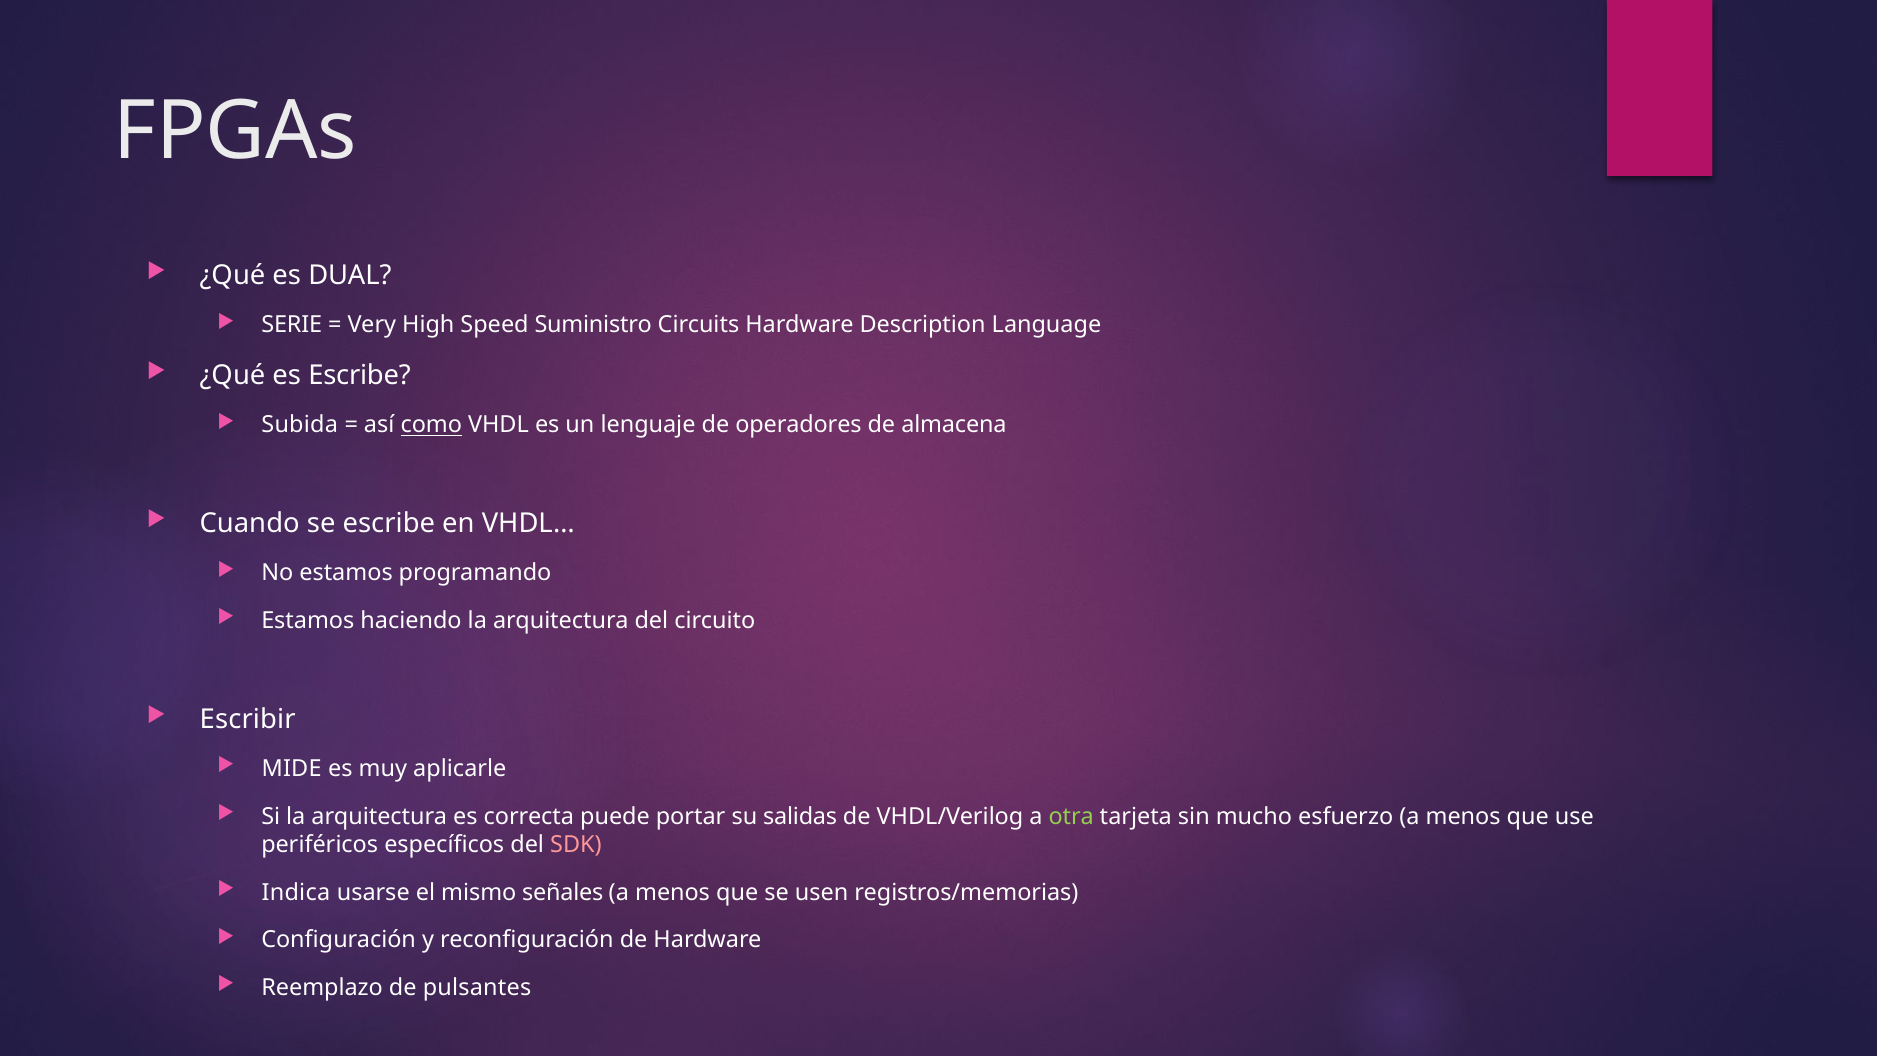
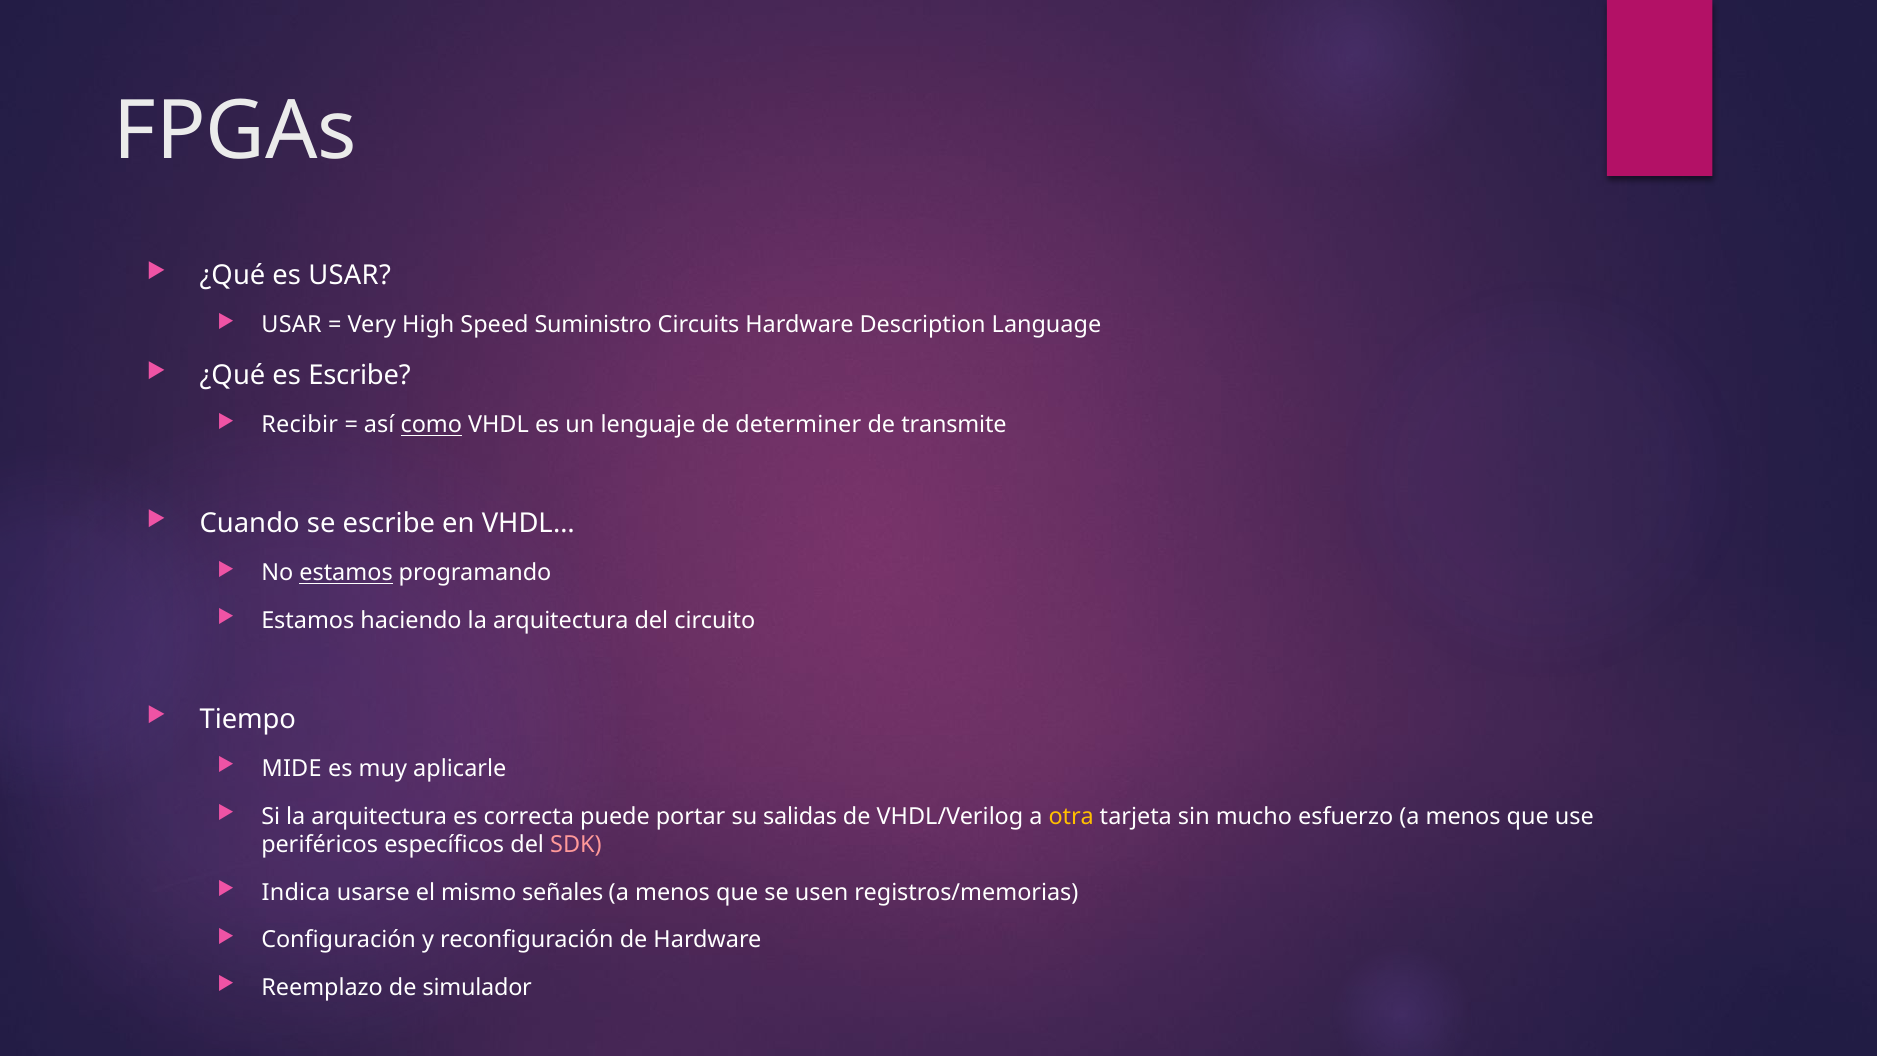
es DUAL: DUAL -> USAR (350, 275)
SERIE: SERIE -> USAR (292, 325)
Subida: Subida -> Recibir (300, 425)
operadores: operadores -> determiner (798, 425)
almacena: almacena -> transmite (954, 425)
estamos underline: none -> present (346, 573)
Escribir: Escribir -> Tiempo (248, 719)
otra colour: light green -> yellow (1071, 816)
pulsantes: pulsantes -> simulador (477, 988)
